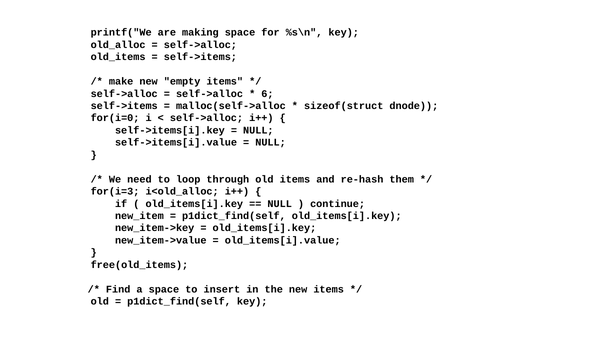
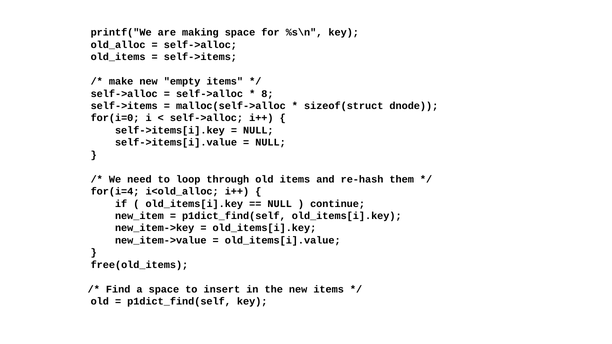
6: 6 -> 8 (267, 94)
for(i=3: for(i=3 -> for(i=4 (115, 192)
